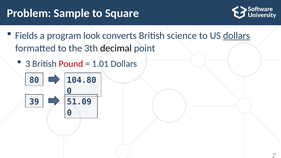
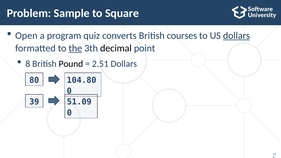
Fields: Fields -> Open (26, 36)
look: look -> quiz (92, 36)
science: science -> courses (182, 36)
the underline: none -> present (75, 48)
3: 3 -> 8 (28, 64)
Pound colour: red -> black (71, 64)
1.01: 1.01 -> 2.51 (100, 64)
